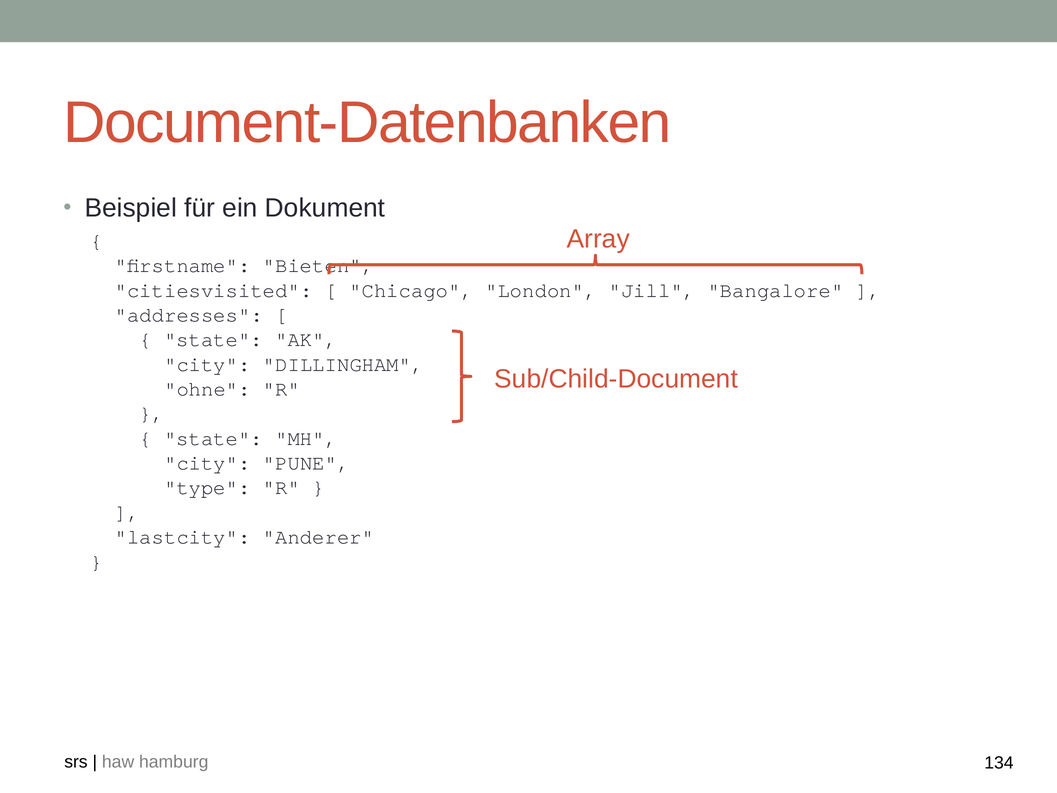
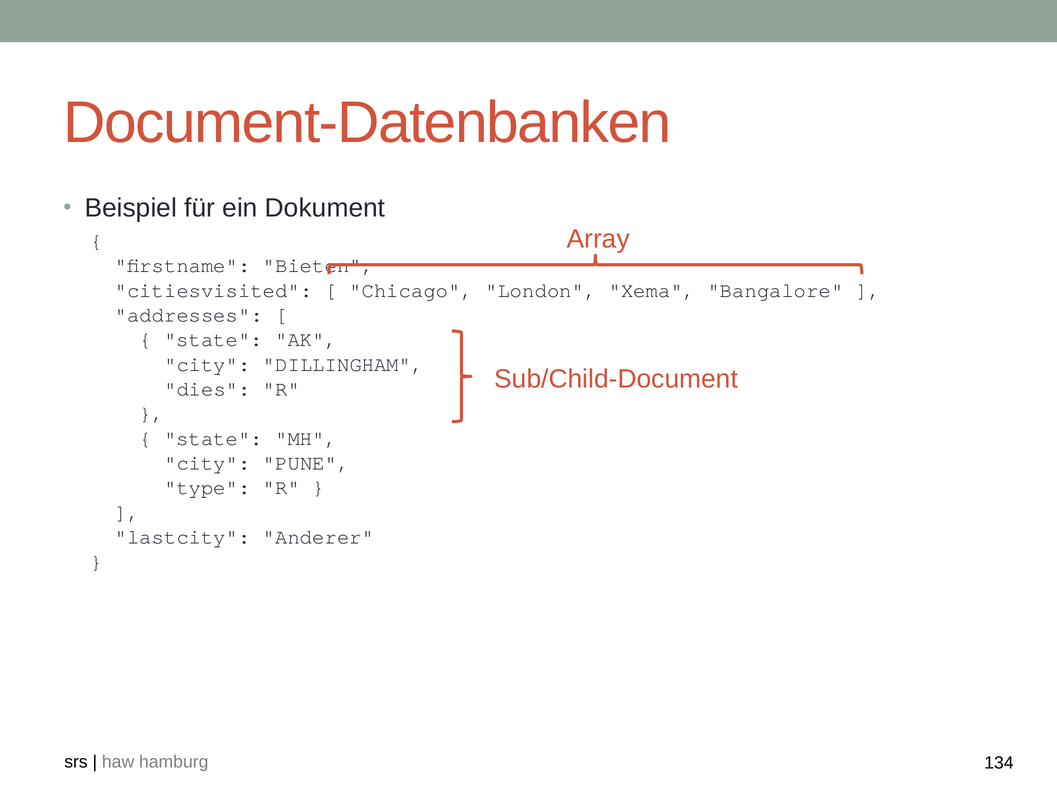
Jill: Jill -> Xema (652, 290)
ohne: ohne -> dies (207, 389)
